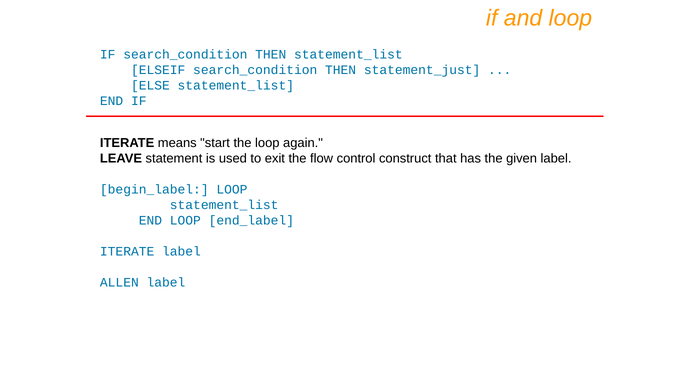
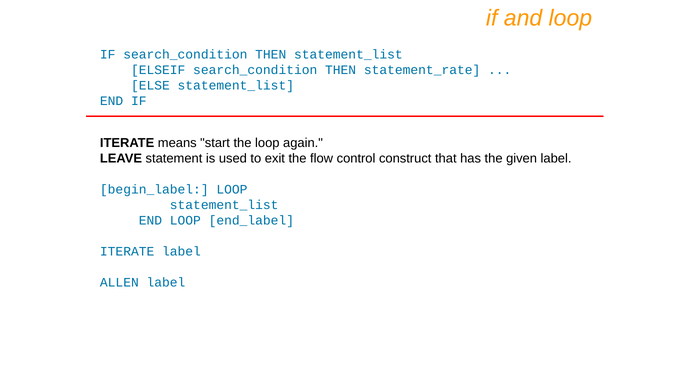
statement_just: statement_just -> statement_rate (422, 70)
